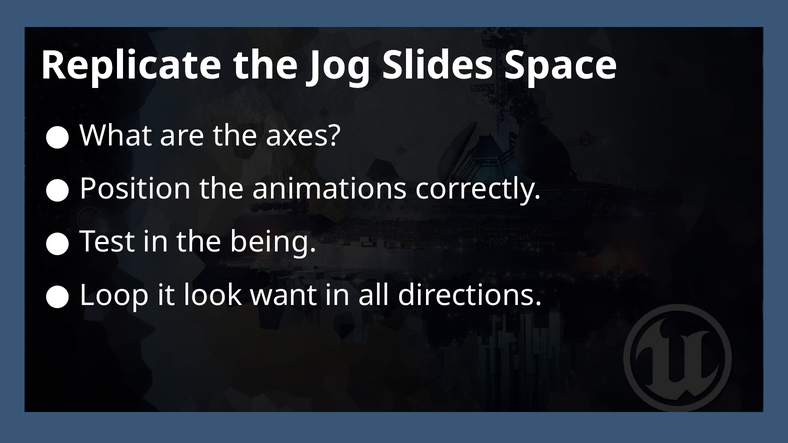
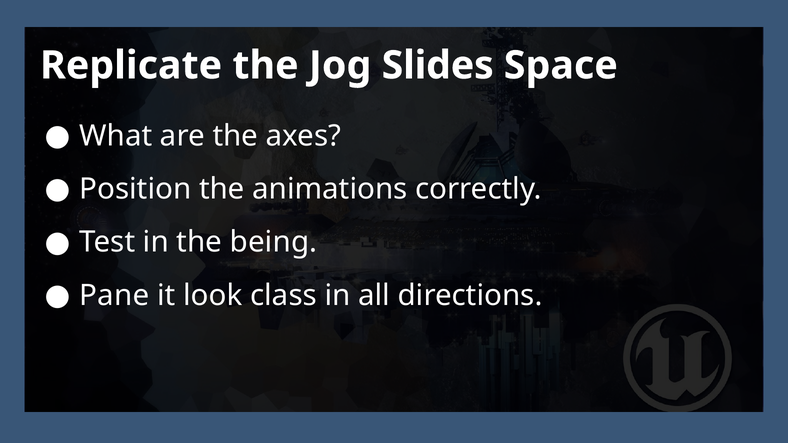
Loop: Loop -> Pane (114, 295)
want: want -> class (283, 295)
